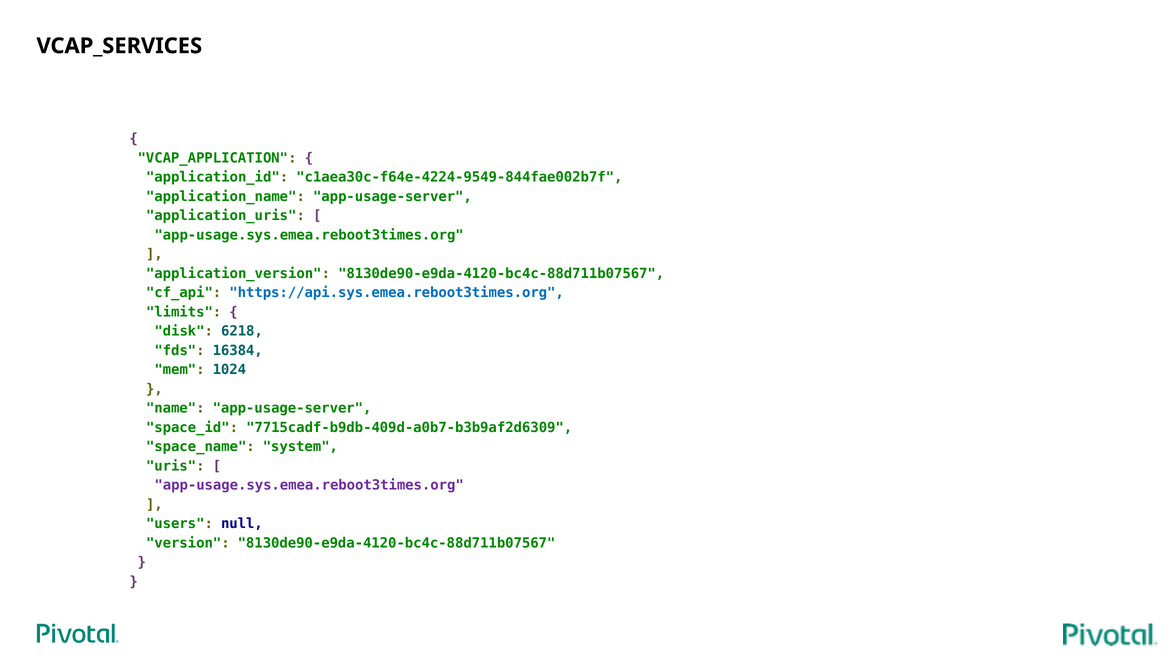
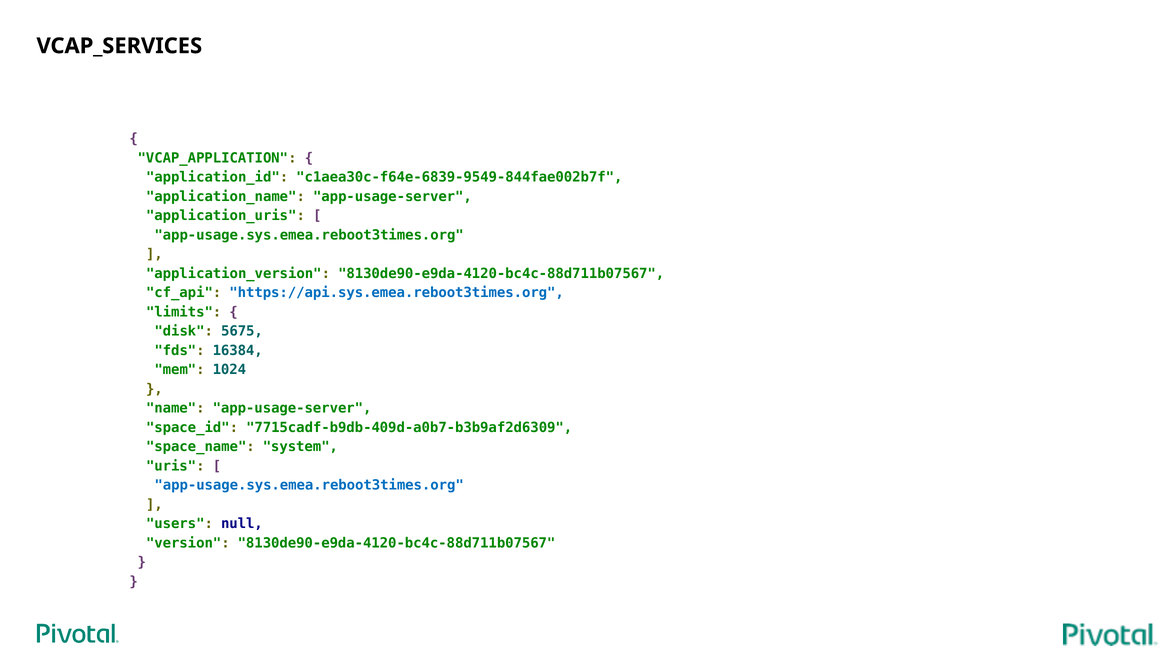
c1aea30c-f64e-4224-9549-844fae002b7f: c1aea30c-f64e-4224-9549-844fae002b7f -> c1aea30c-f64e-6839-9549-844fae002b7f (459, 177)
6218: 6218 -> 5675 (242, 331)
app-usage.sys.emea.reboot3times.org colour: purple -> blue (309, 485)
